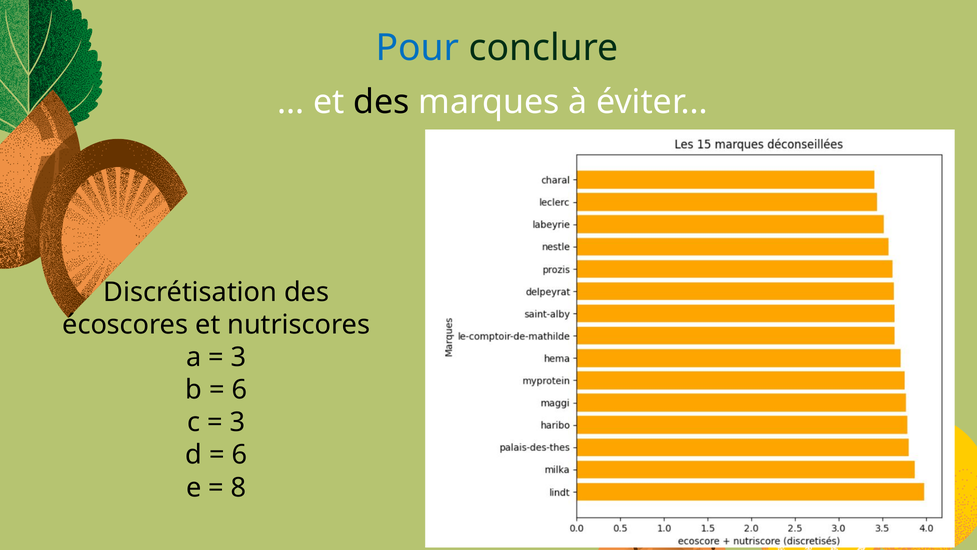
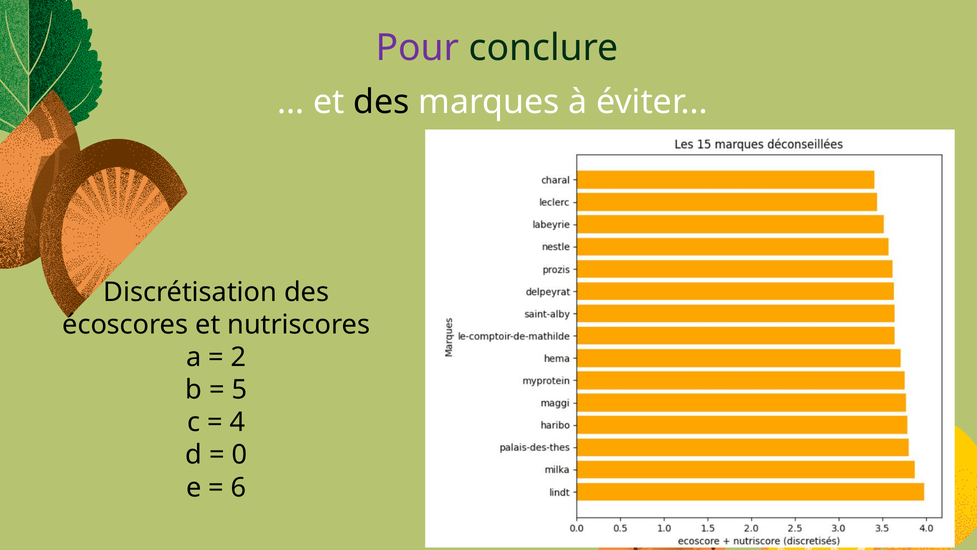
Pour colour: blue -> purple (417, 48)
3: 3 -> 2 (239, 357)
6: 6 -> 5 (239, 390)
3: 3 -> 4 (238, 422)
6: 6 -> 0 (239, 455)
8: 8 -> 6 (239, 487)
